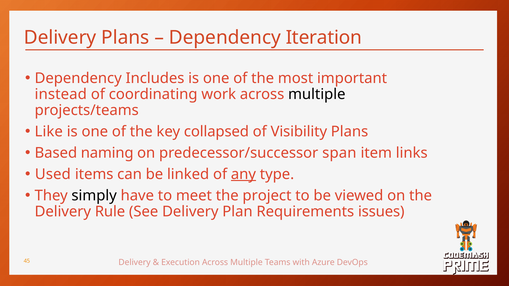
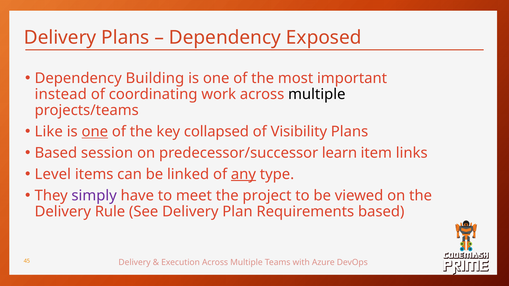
Iteration: Iteration -> Exposed (324, 38)
Includes: Includes -> Building (155, 78)
one underline: none -> present (95, 132)
naming: naming -> session (107, 153)
span: span -> learn (339, 153)
Used: Used -> Level (53, 174)
simply colour: black -> purple (94, 196)
Requirements issues: issues -> based (381, 212)
